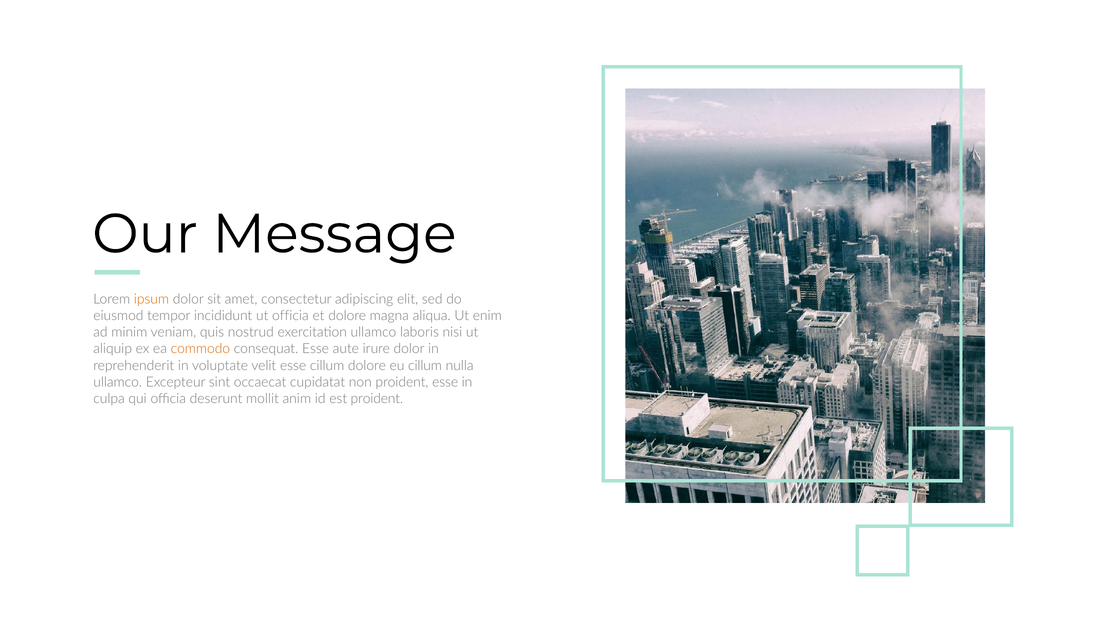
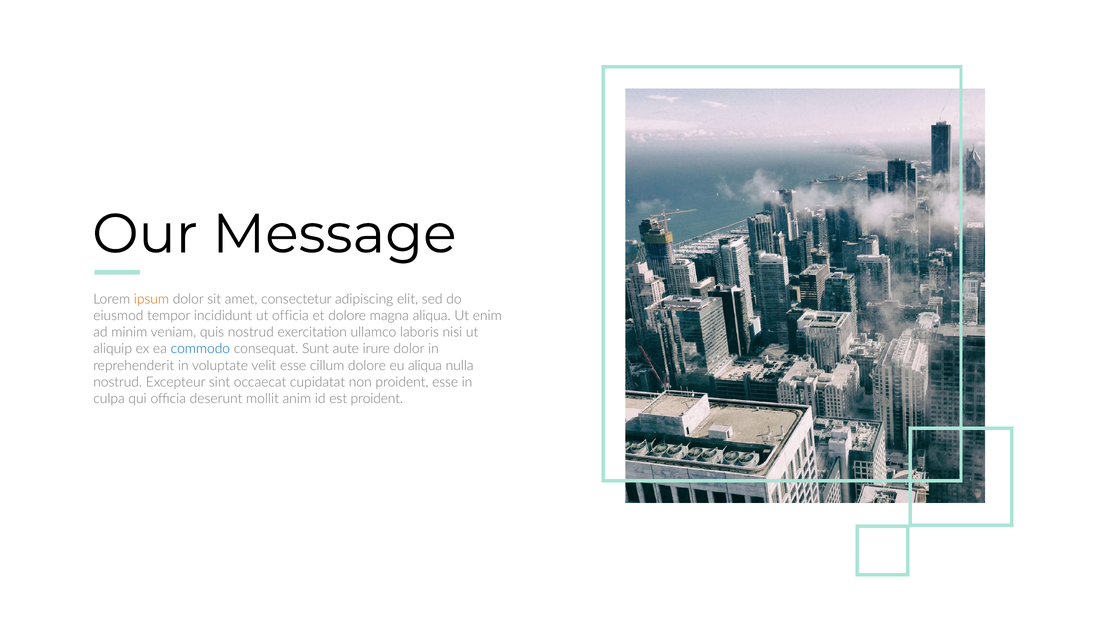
commodo colour: orange -> blue (200, 349)
consequat Esse: Esse -> Sunt (316, 349)
eu cillum: cillum -> aliqua (425, 365)
ullamco: ullamco -> nostrud (118, 382)
